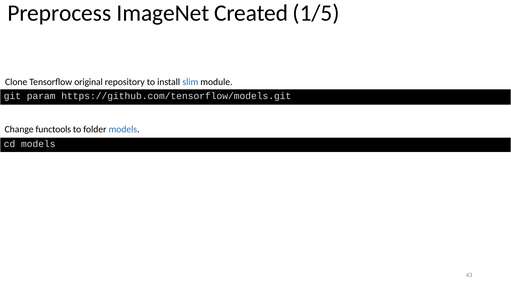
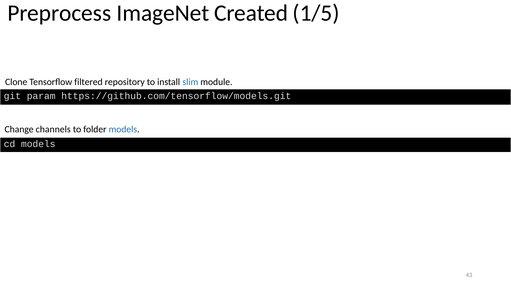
original: original -> filtered (88, 82)
functools: functools -> channels (53, 129)
